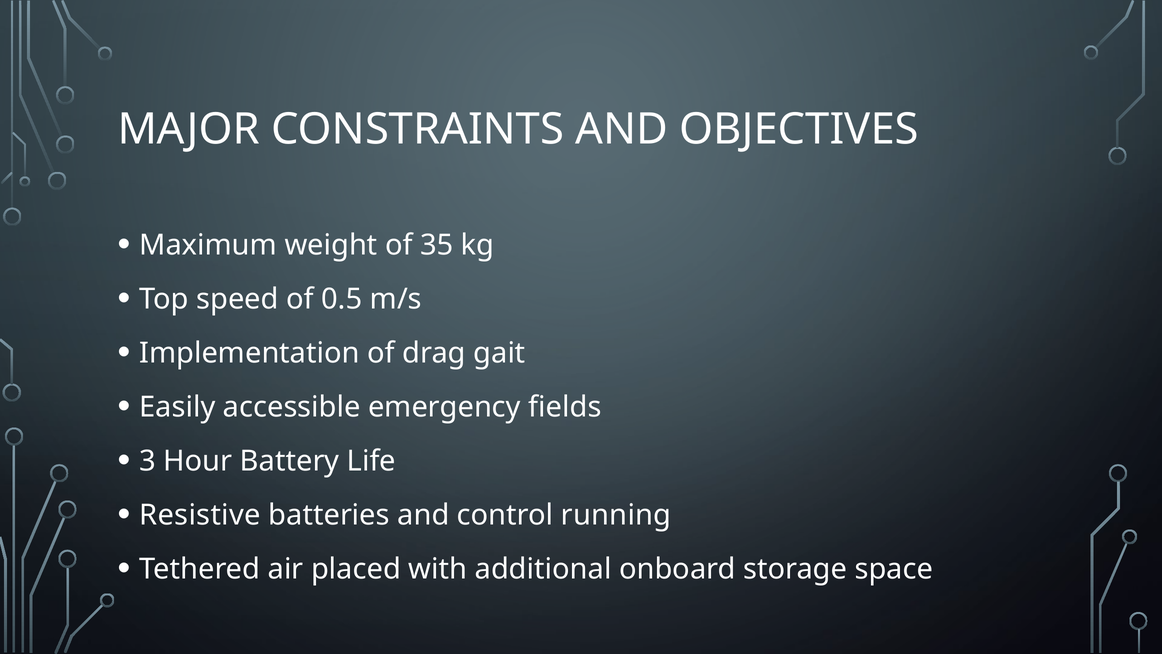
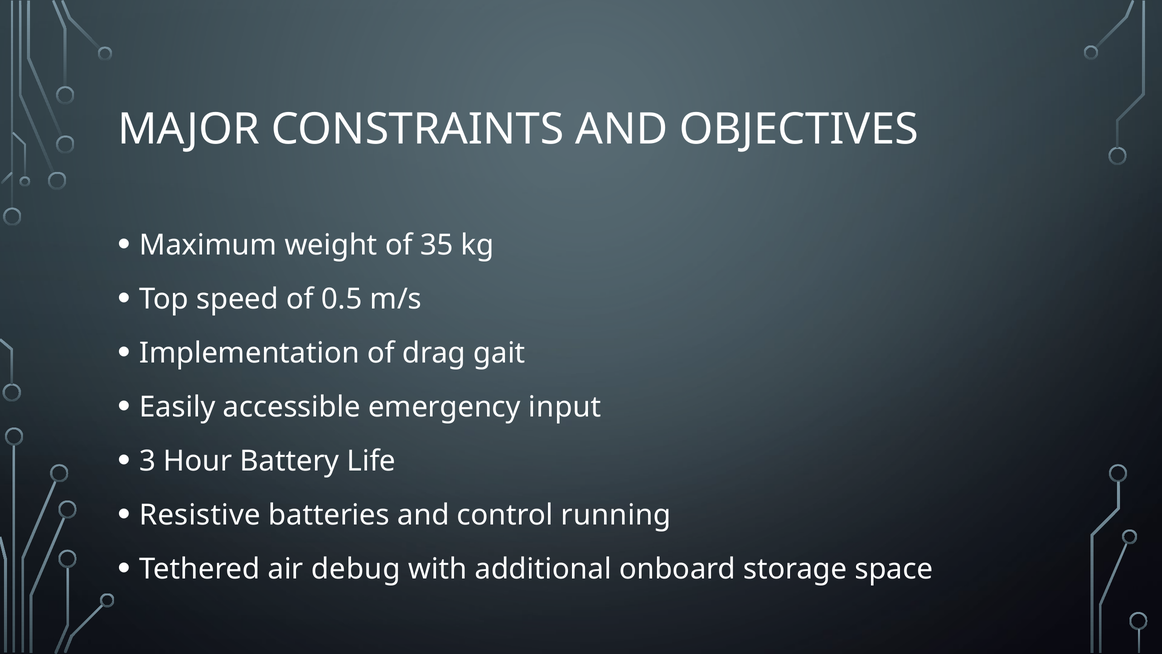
fields: fields -> input (565, 407)
placed: placed -> debug (356, 569)
